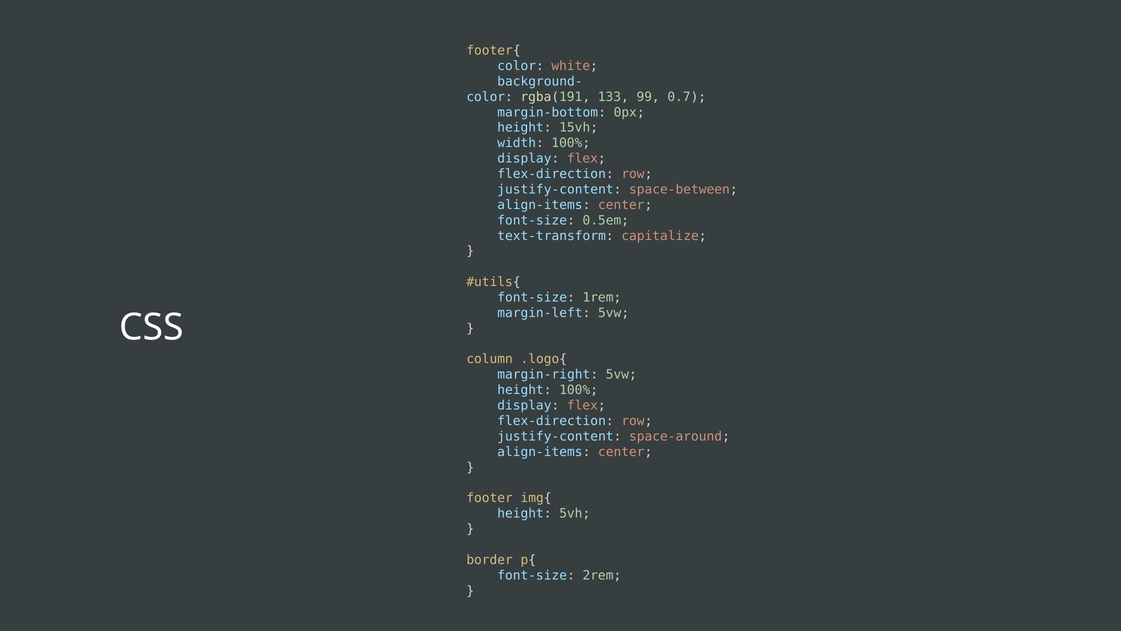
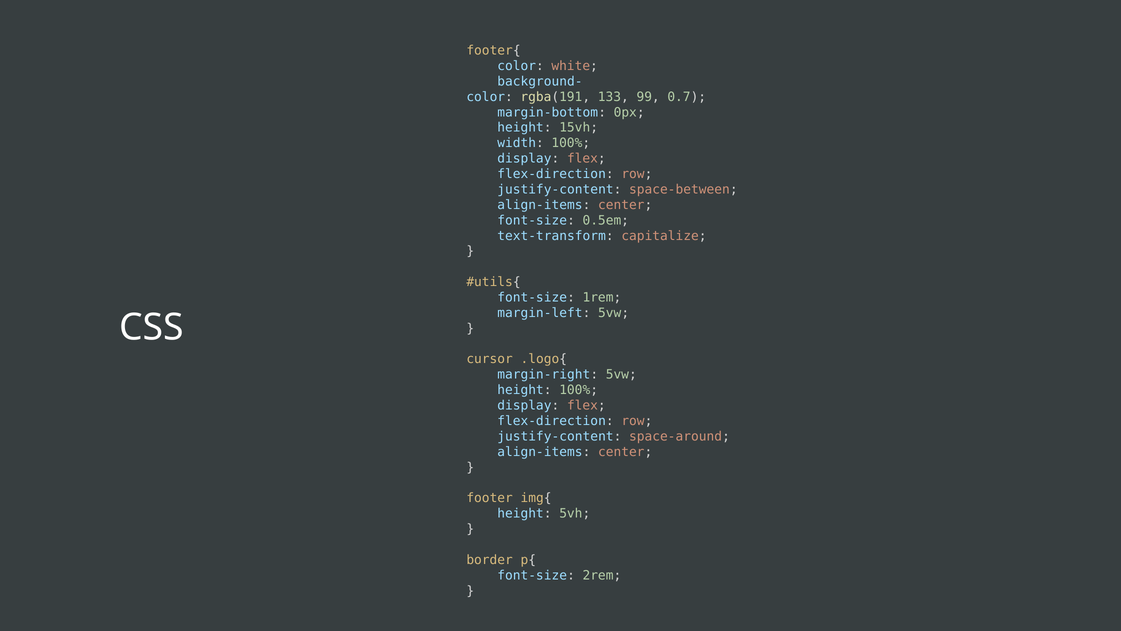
column: column -> cursor (490, 359)
